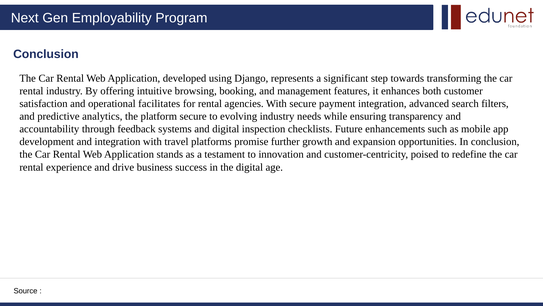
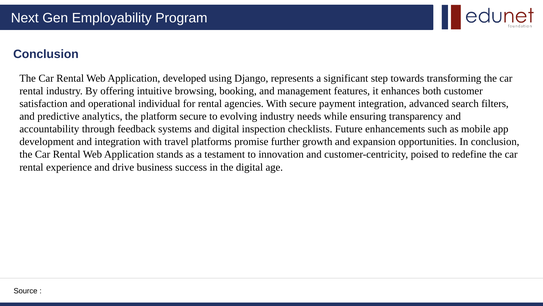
facilitates: facilitates -> individual (159, 104)
